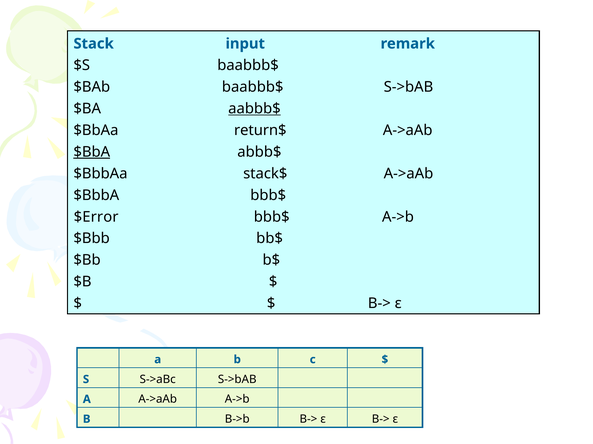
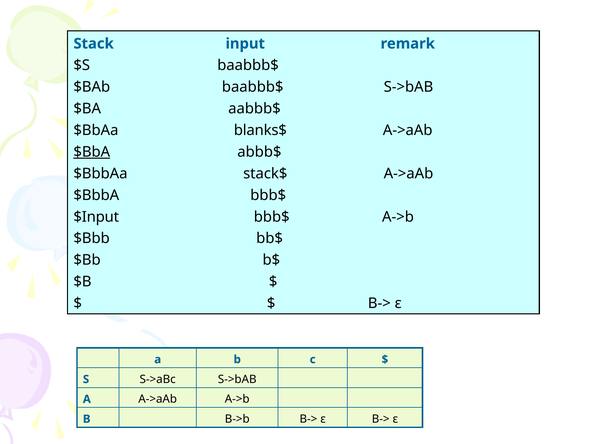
aabbb$ underline: present -> none (254, 109)
return$: return$ -> blanks$ (260, 130)
$Error: $Error -> $Input (96, 217)
